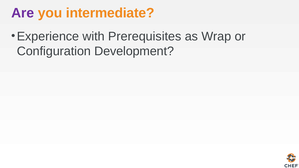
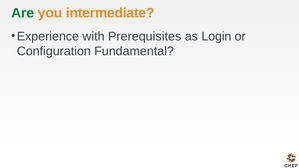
Are colour: purple -> green (23, 13)
Wrap: Wrap -> Login (216, 36)
Development: Development -> Fundamental (134, 51)
